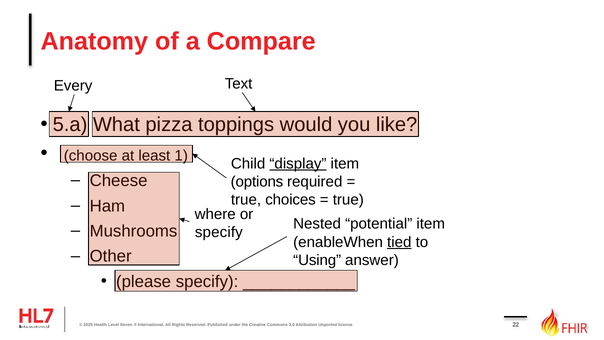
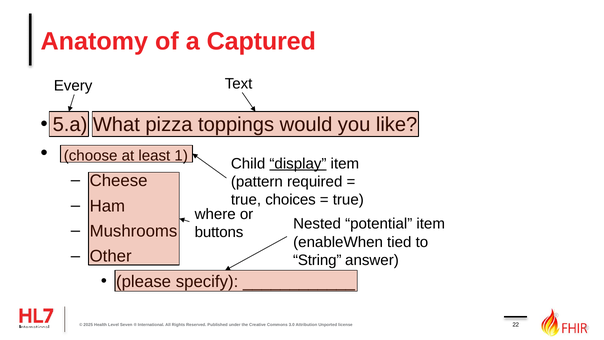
Compare: Compare -> Captured (261, 41)
options: options -> pattern (257, 182)
specify: specify -> buttons (219, 232)
tied underline: present -> none (399, 242)
Using: Using -> String (317, 260)
